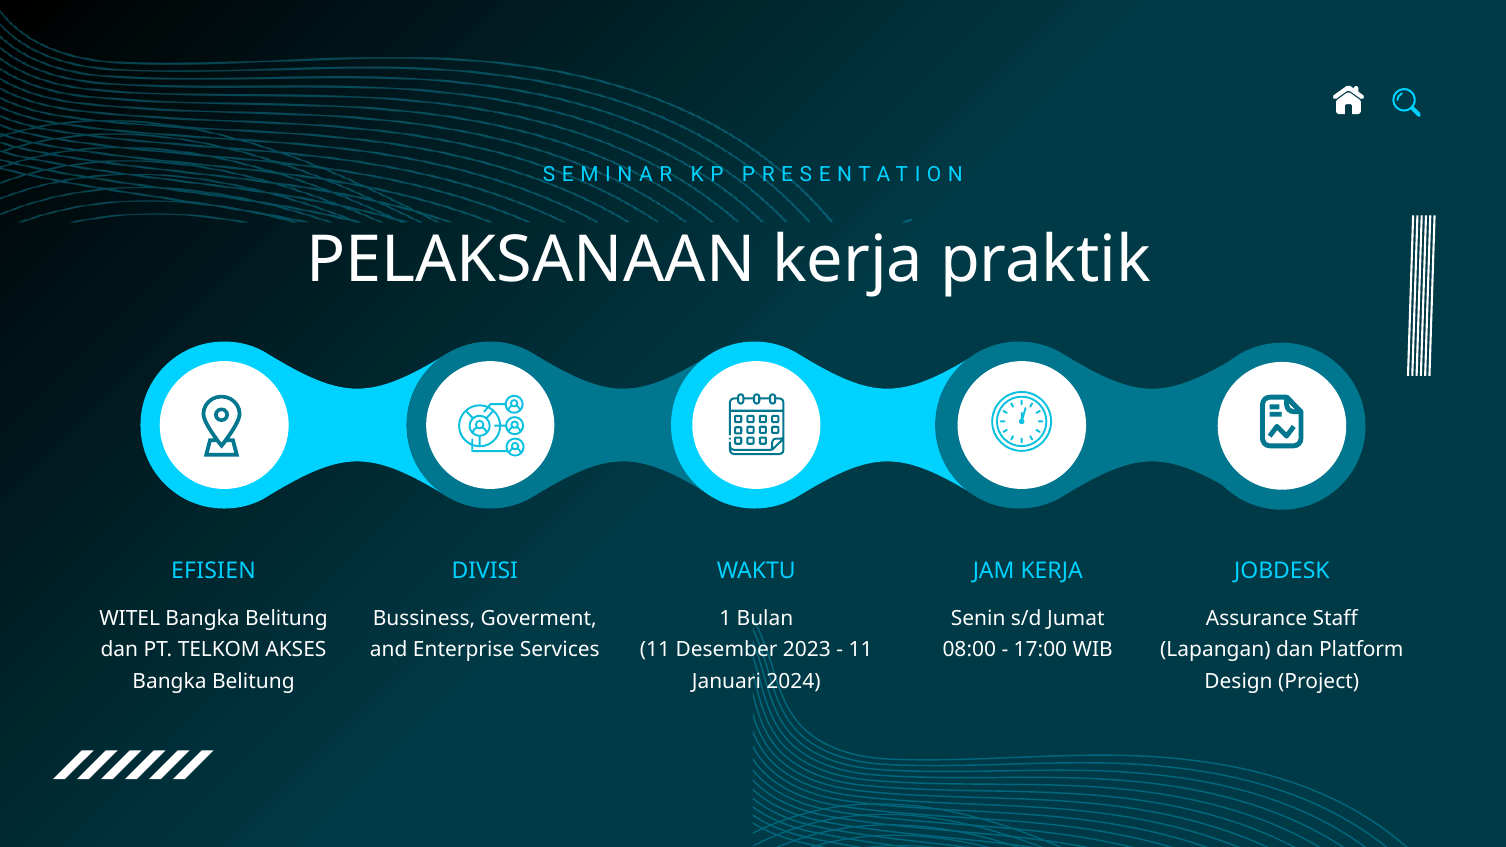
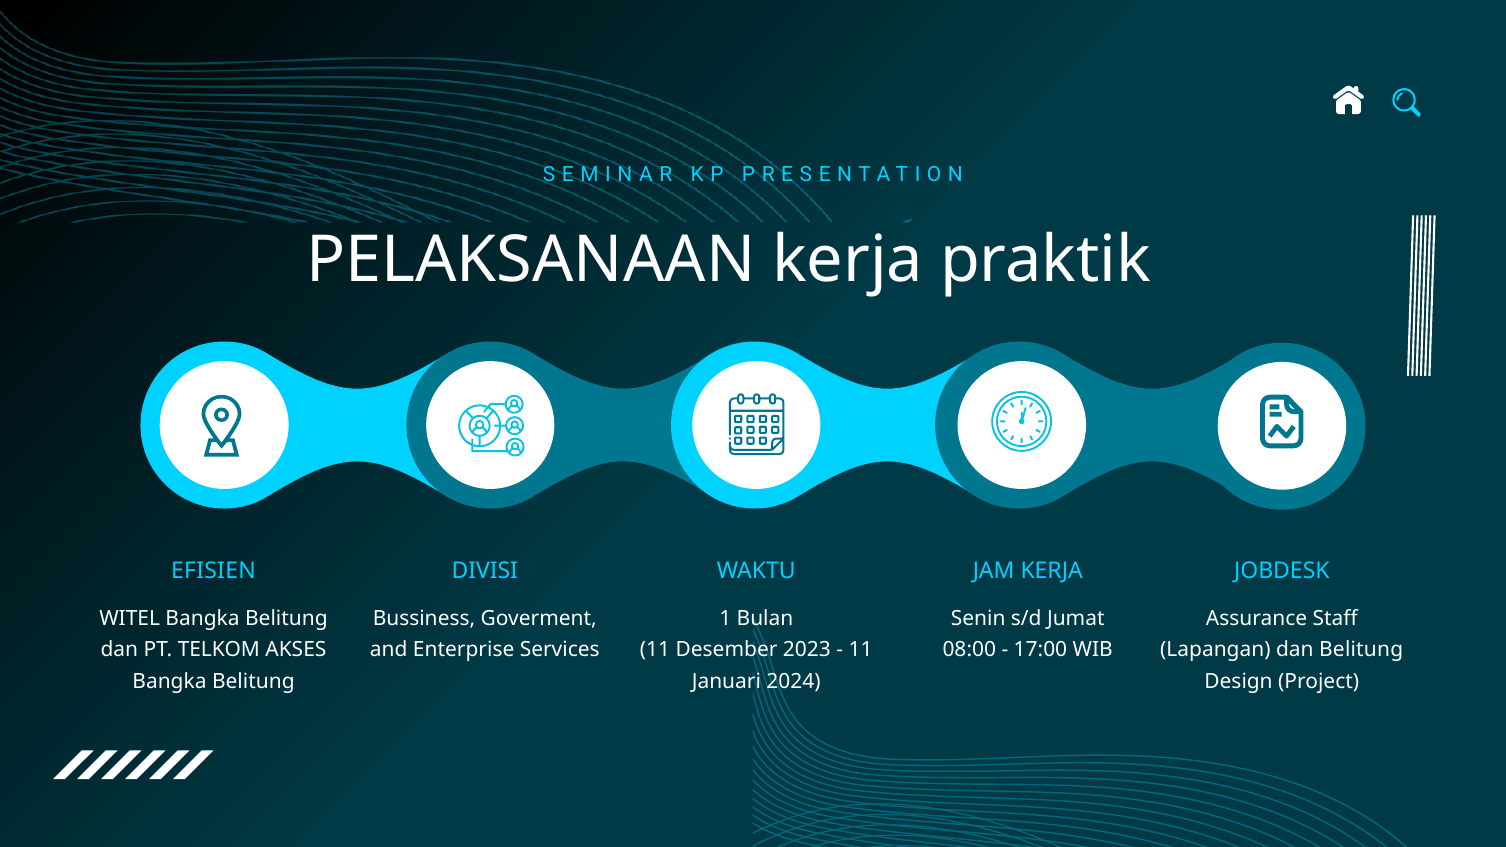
dan Platform: Platform -> Belitung (1361, 650)
